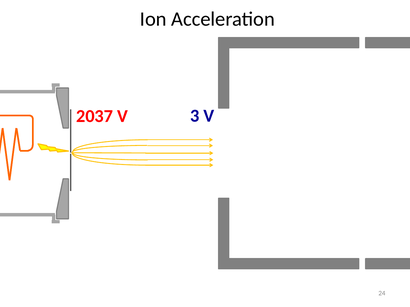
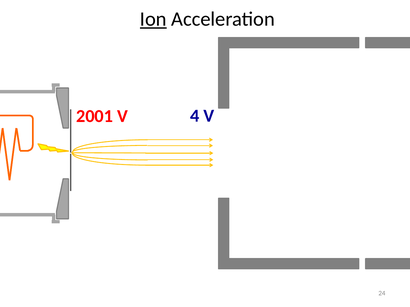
Ion underline: none -> present (153, 19)
2037: 2037 -> 2001 (95, 116)
3: 3 -> 4 (195, 116)
